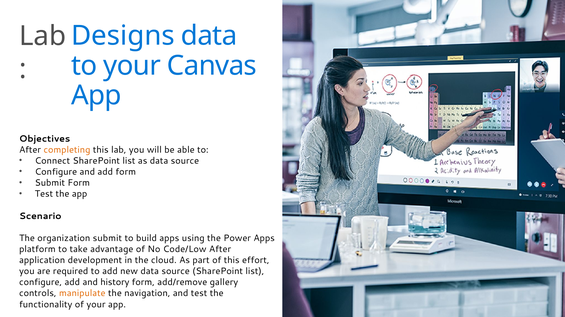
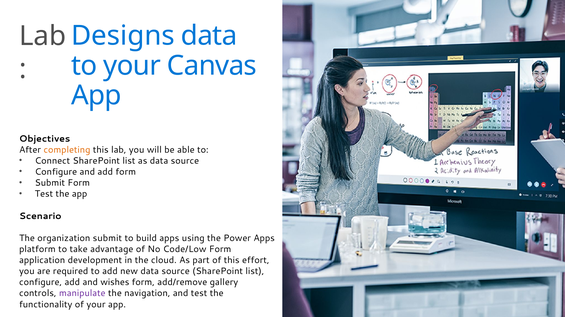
Code/Low After: After -> Form (220, 250)
history: history -> wishes (115, 283)
manipulate colour: orange -> purple (82, 294)
